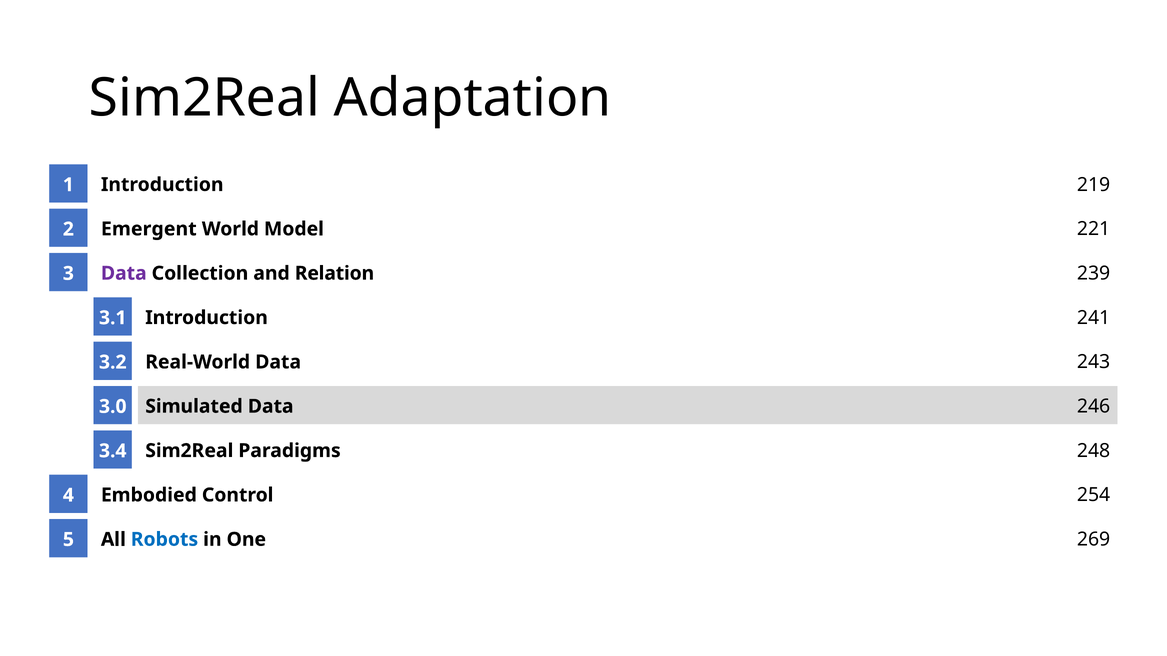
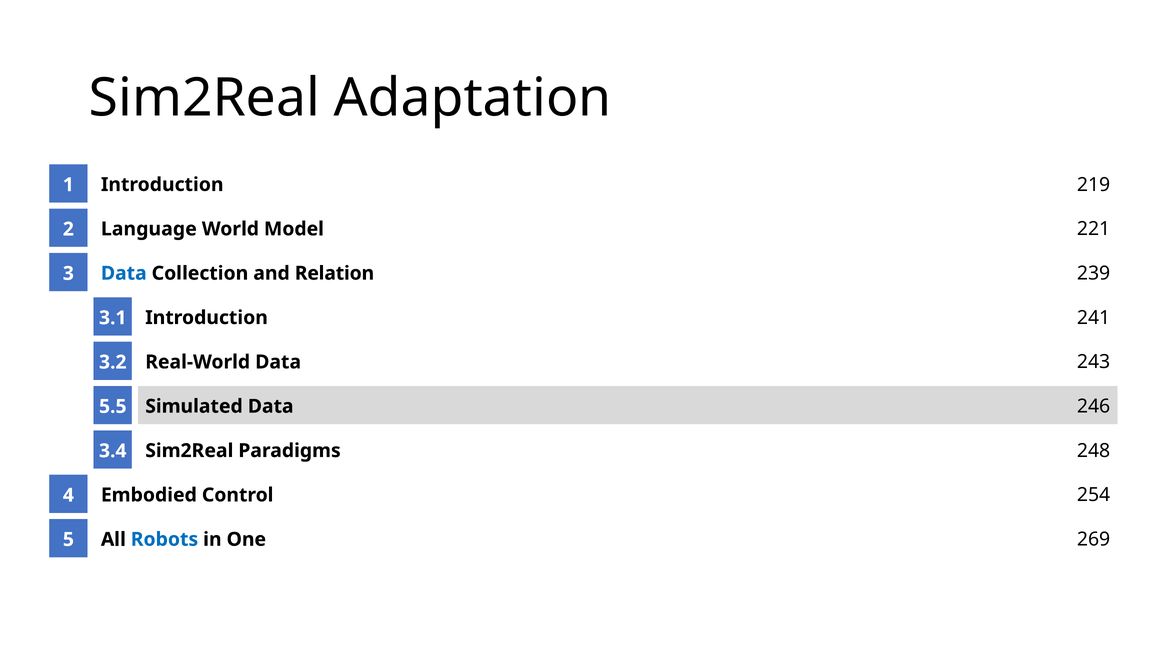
Emergent: Emergent -> Language (149, 229)
Data colour: purple -> blue (124, 273)
3.0: 3.0 -> 5.5 (113, 407)
